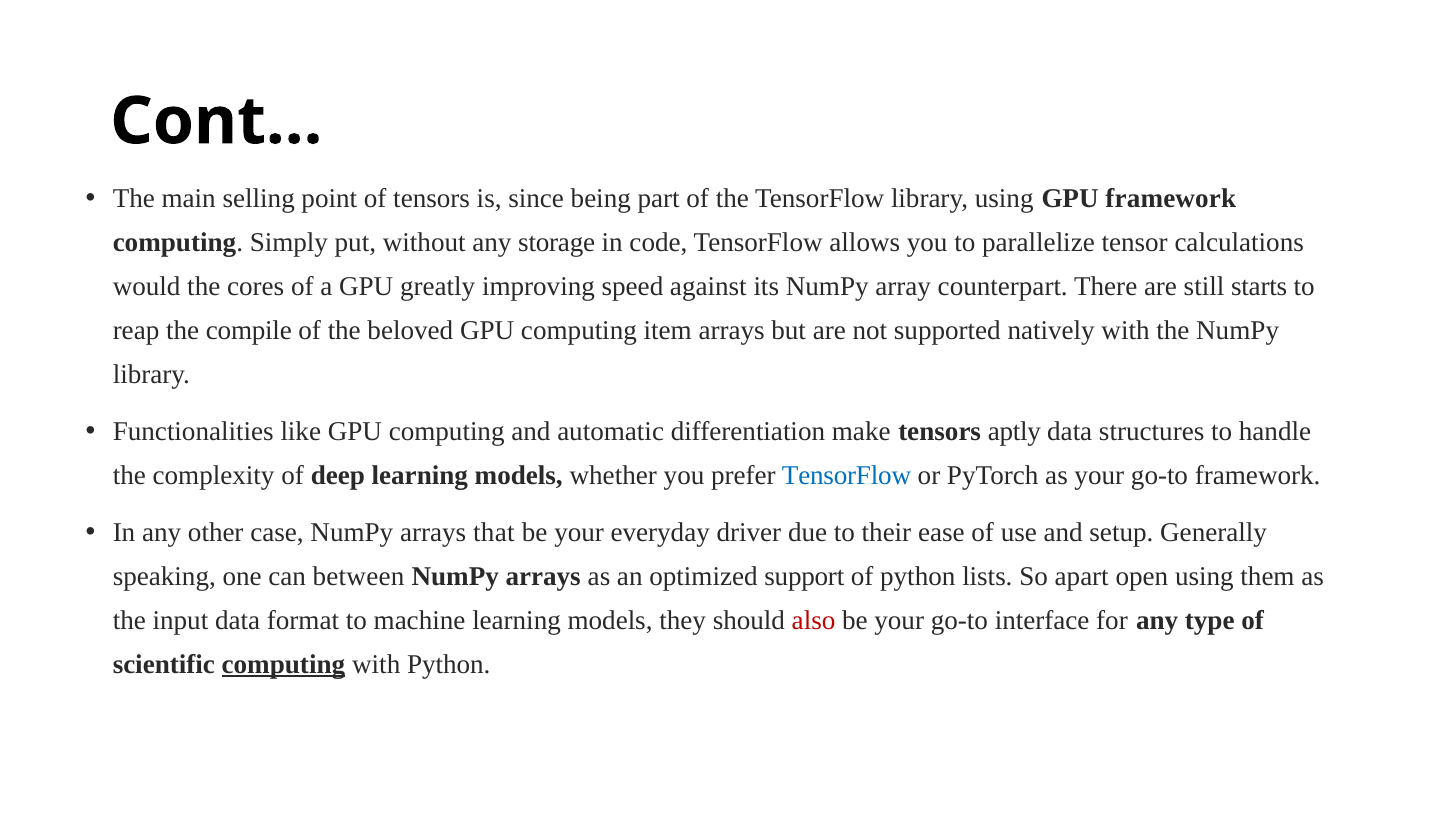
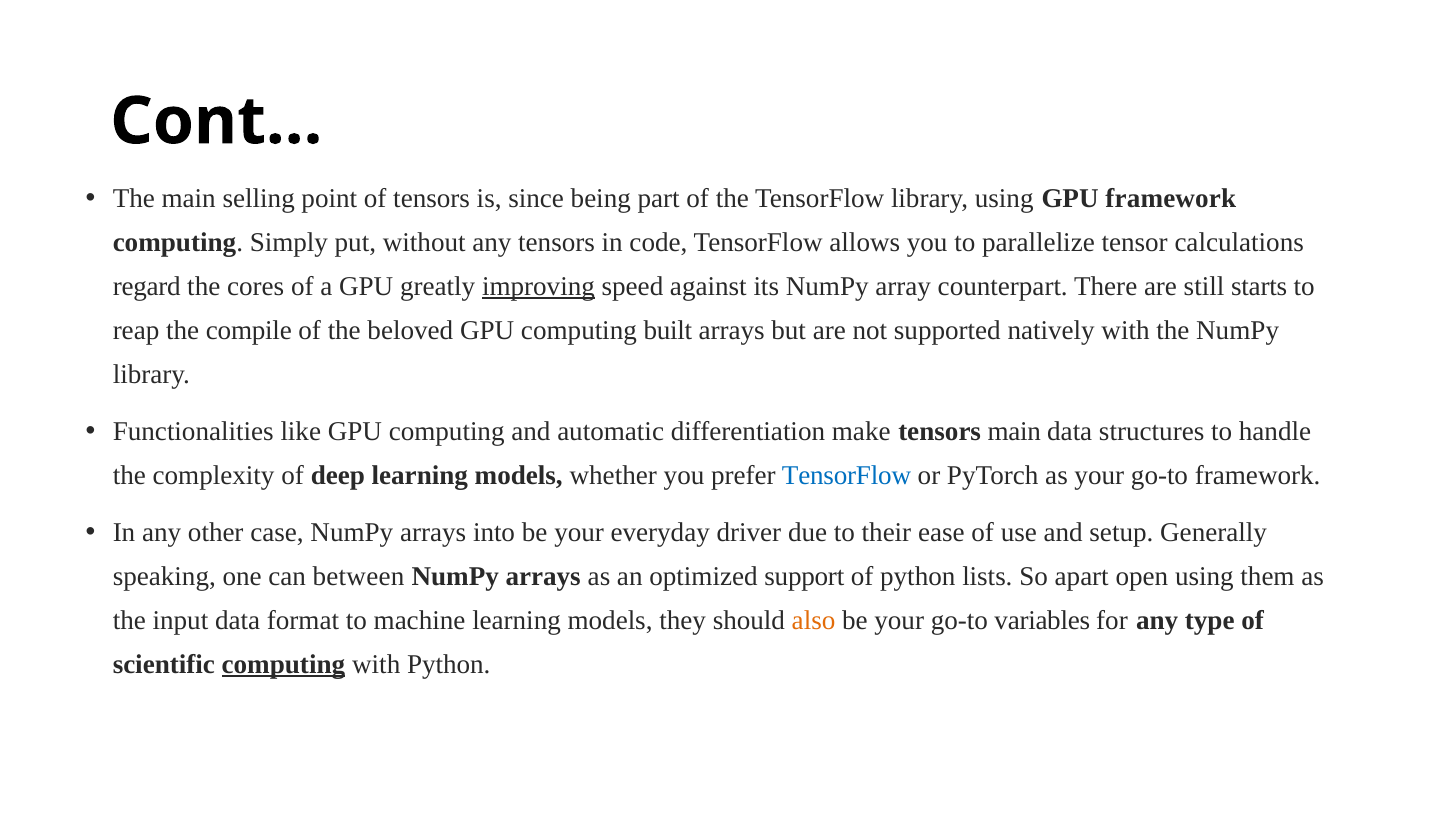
any storage: storage -> tensors (557, 243)
would: would -> regard (147, 287)
improving underline: none -> present (538, 287)
item: item -> built (668, 331)
tensors aptly: aptly -> main (1014, 432)
that: that -> into (494, 533)
also colour: red -> orange (814, 621)
interface: interface -> variables (1042, 621)
